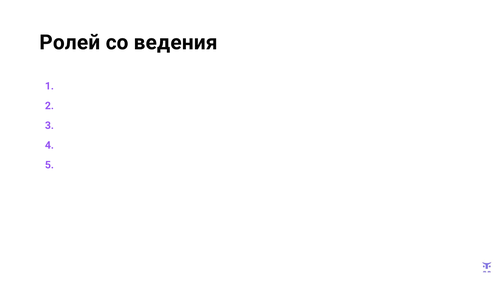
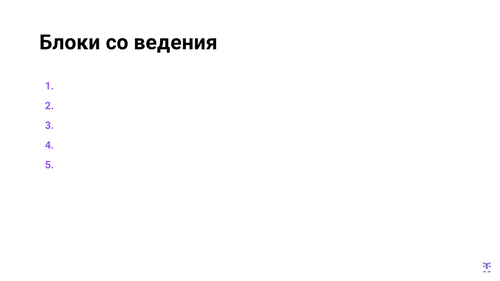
Ролей: Ролей -> Блоки (70, 42)
